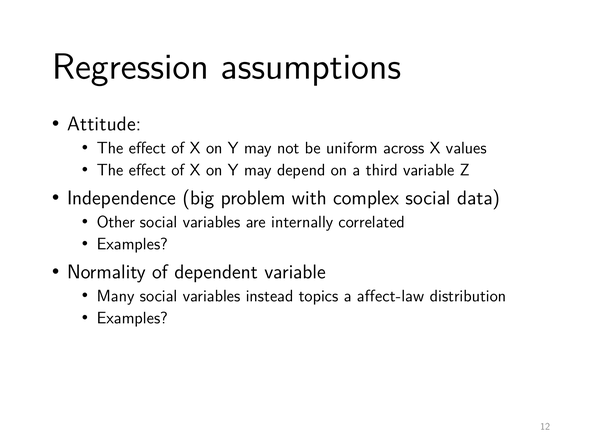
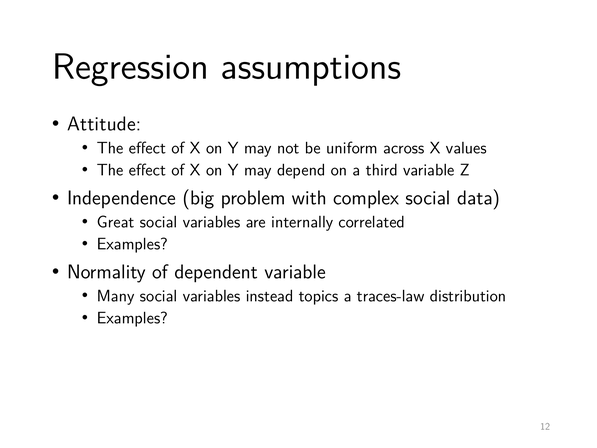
Other: Other -> Great (116, 222)
affect-law: affect-law -> traces-law (391, 296)
